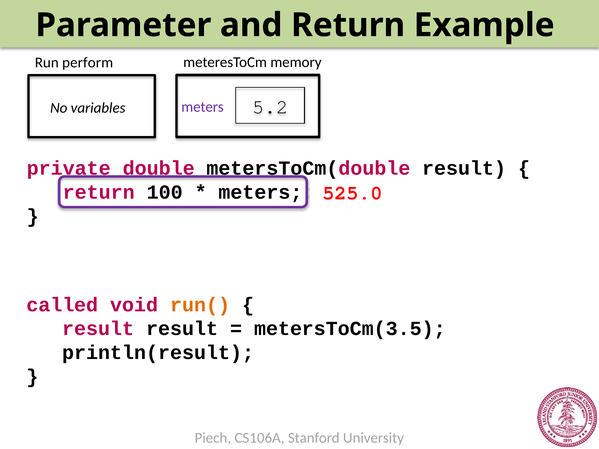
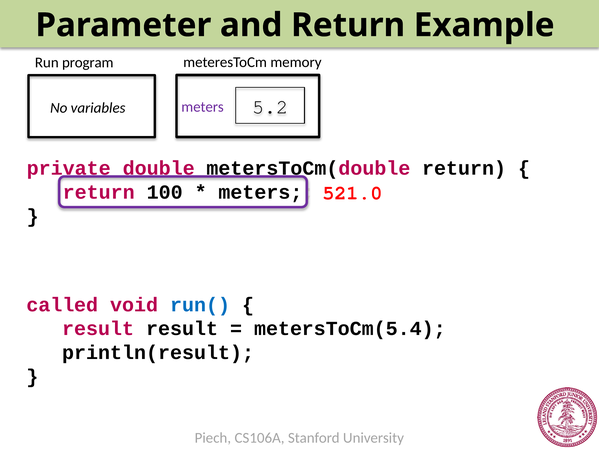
perform: perform -> program (88, 63)
result: result -> return (464, 168)
525.0: 525.0 -> 521.0 (352, 193)
run( colour: orange -> blue (200, 305)
metersToCm(3.5: metersToCm(3.5 -> metersToCm(5.4 (350, 329)
